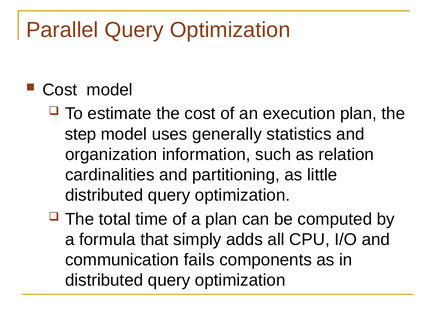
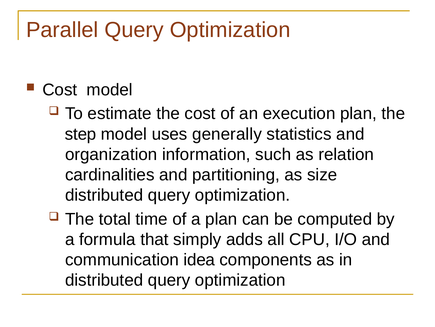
little: little -> size (322, 175)
fails: fails -> idea (199, 259)
